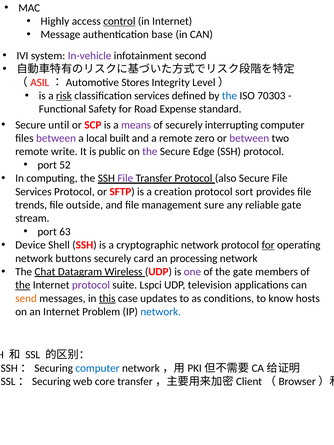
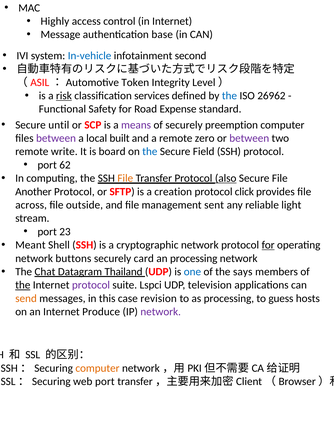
control underline: present -> none (119, 21)
In-vehicle colour: purple -> blue (90, 56)
Stores: Stores -> Token (135, 82)
70303: 70303 -> 26962 (271, 96)
interrupting: interrupting -> preemption (232, 125)
public: public -> board (112, 152)
the colour: purple -> blue (150, 152)
Edge: Edge -> Field (204, 152)
52: 52 -> 62 (65, 165)
File colour: purple -> orange (125, 178)
also underline: none -> present (226, 178)
Services: Services -> Another (33, 192)
sort: sort -> click (244, 192)
trends: trends -> across (31, 205)
sure: sure -> sent (214, 205)
reliable gate: gate -> light (291, 205)
63: 63 -> 23 (65, 232)
Device: Device -> Meant (30, 245)
Wireless: Wireless -> Thailand (124, 272)
one colour: purple -> blue (192, 272)
the gate: gate -> says (243, 272)
this underline: present -> none (107, 299)
updates: updates -> revision (159, 299)
as conditions: conditions -> processing (229, 299)
know: know -> guess (281, 299)
Problem: Problem -> Produce (101, 312)
network colour: blue -> purple (161, 312)
computer colour: blue -> orange (97, 368)
web core: core -> port (105, 382)
